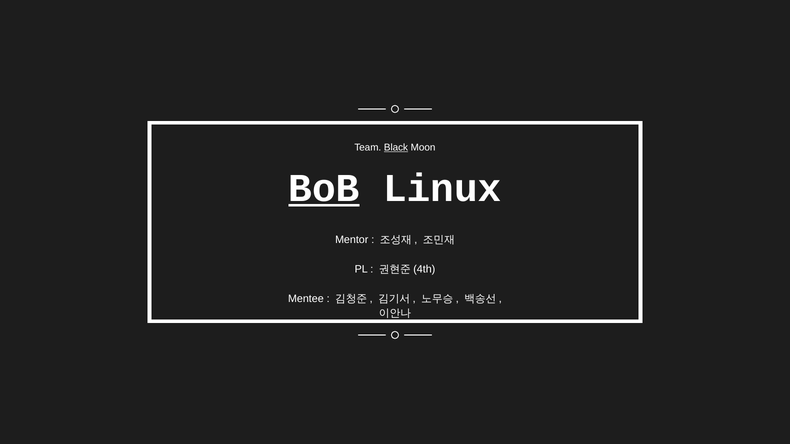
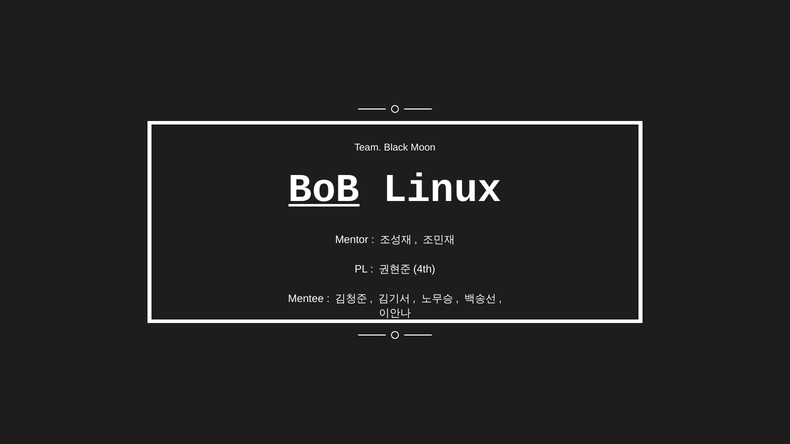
Black underline: present -> none (396, 148)
